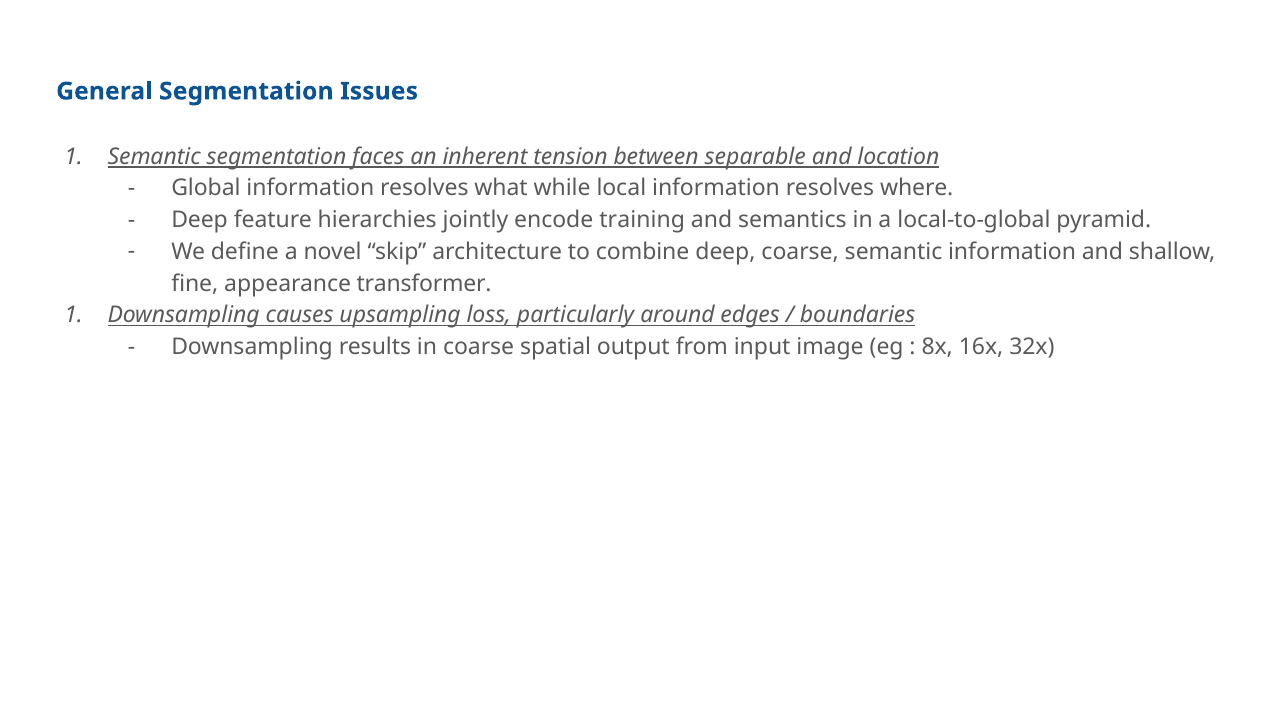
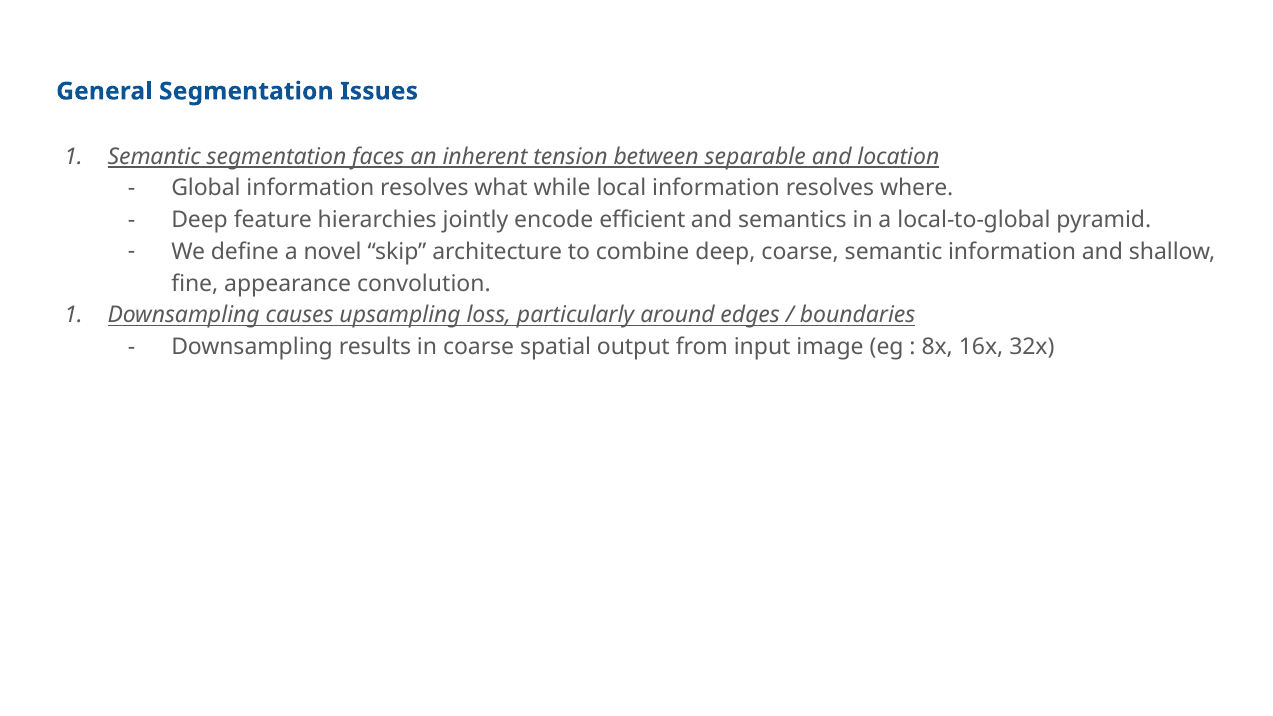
training: training -> efficient (642, 220)
transformer: transformer -> convolution (424, 283)
